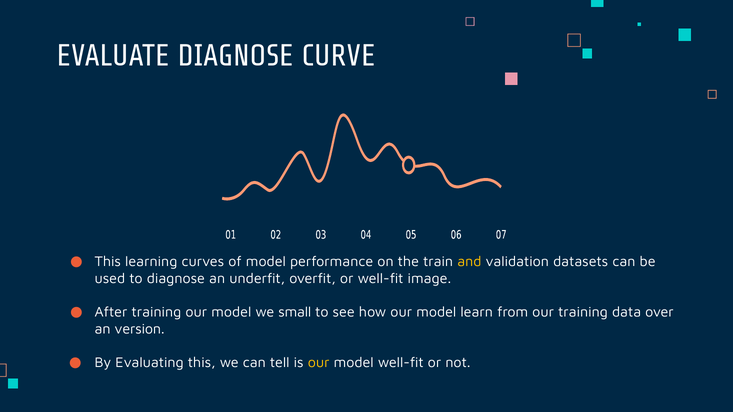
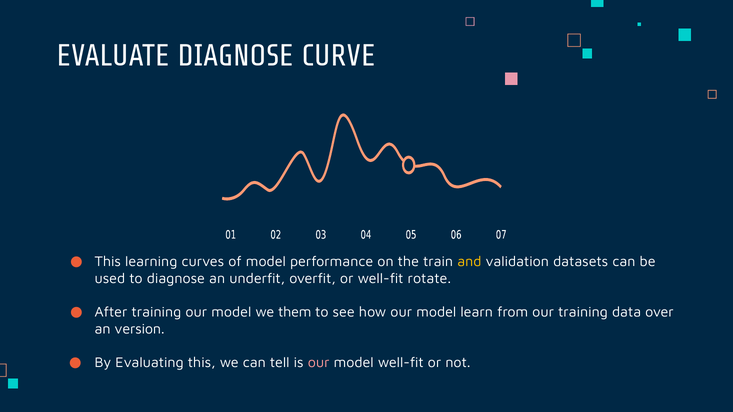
image: image -> rotate (429, 279)
small: small -> them (295, 312)
our colour: yellow -> pink (319, 363)
